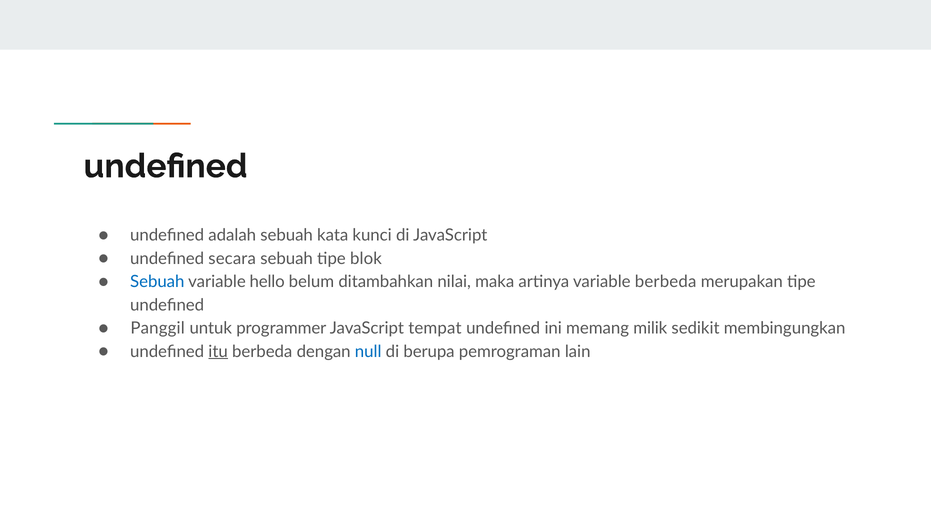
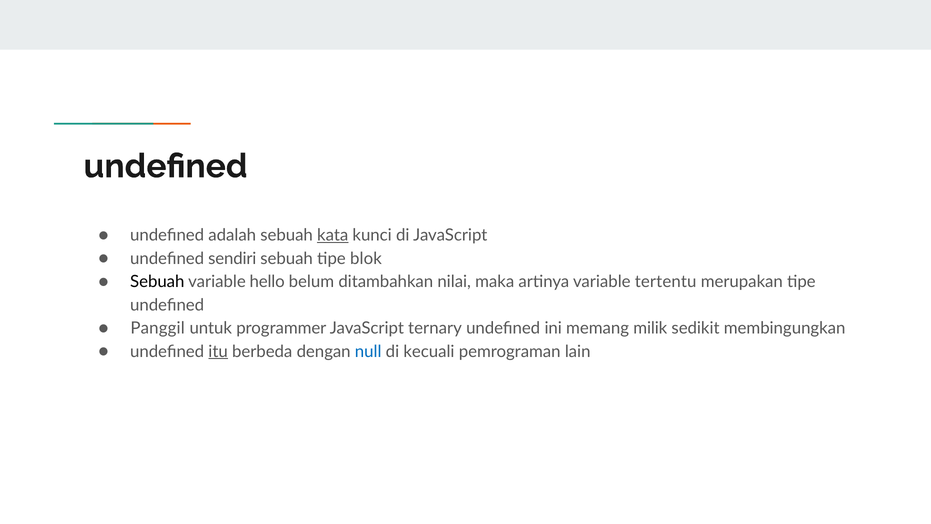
kata underline: none -> present (333, 235)
secara: secara -> sendiri (232, 258)
Sebuah colour: blue -> black (157, 282)
variable berbeda: berbeda -> tertentu (666, 282)
tempat: tempat -> ternary (435, 328)
berupa: berupa -> kecuali (429, 351)
